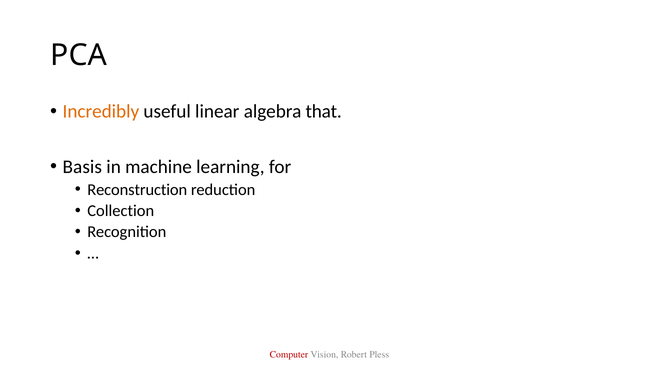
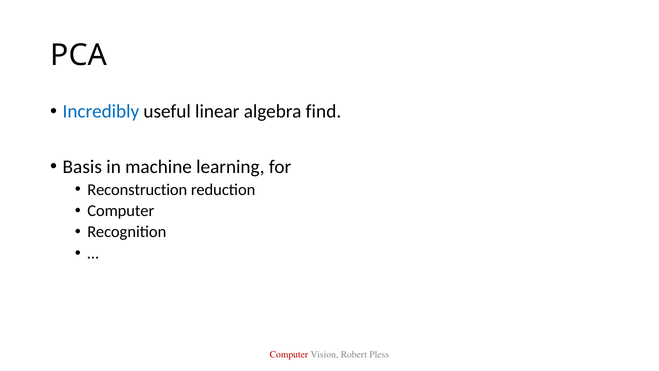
Incredibly colour: orange -> blue (101, 111)
that: that -> find (323, 111)
Collection: Collection -> Computer (121, 211)
